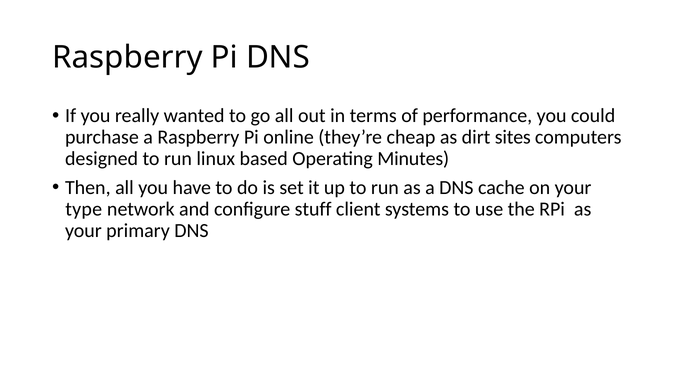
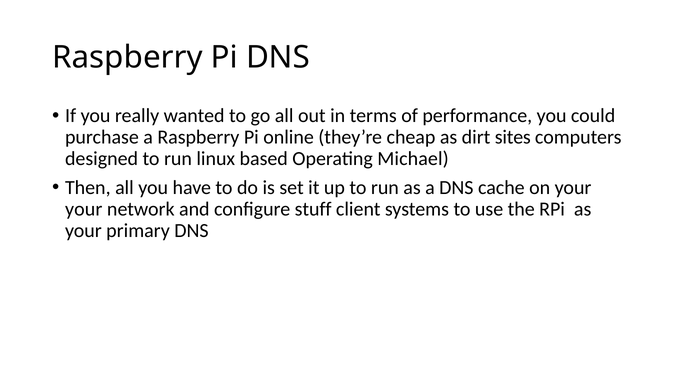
Minutes: Minutes -> Michael (413, 159)
type: type -> your (84, 209)
